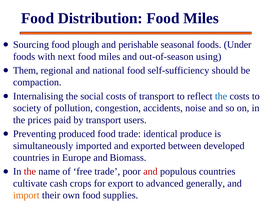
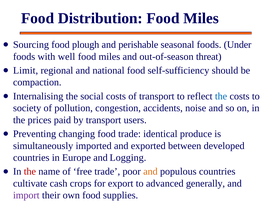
next: next -> well (67, 57)
using: using -> threat (209, 57)
Them: Them -> Limit (26, 70)
produced: produced -> changing (77, 134)
Biomass: Biomass -> Logging (128, 158)
and colour: red -> orange (150, 172)
import colour: orange -> purple (26, 196)
